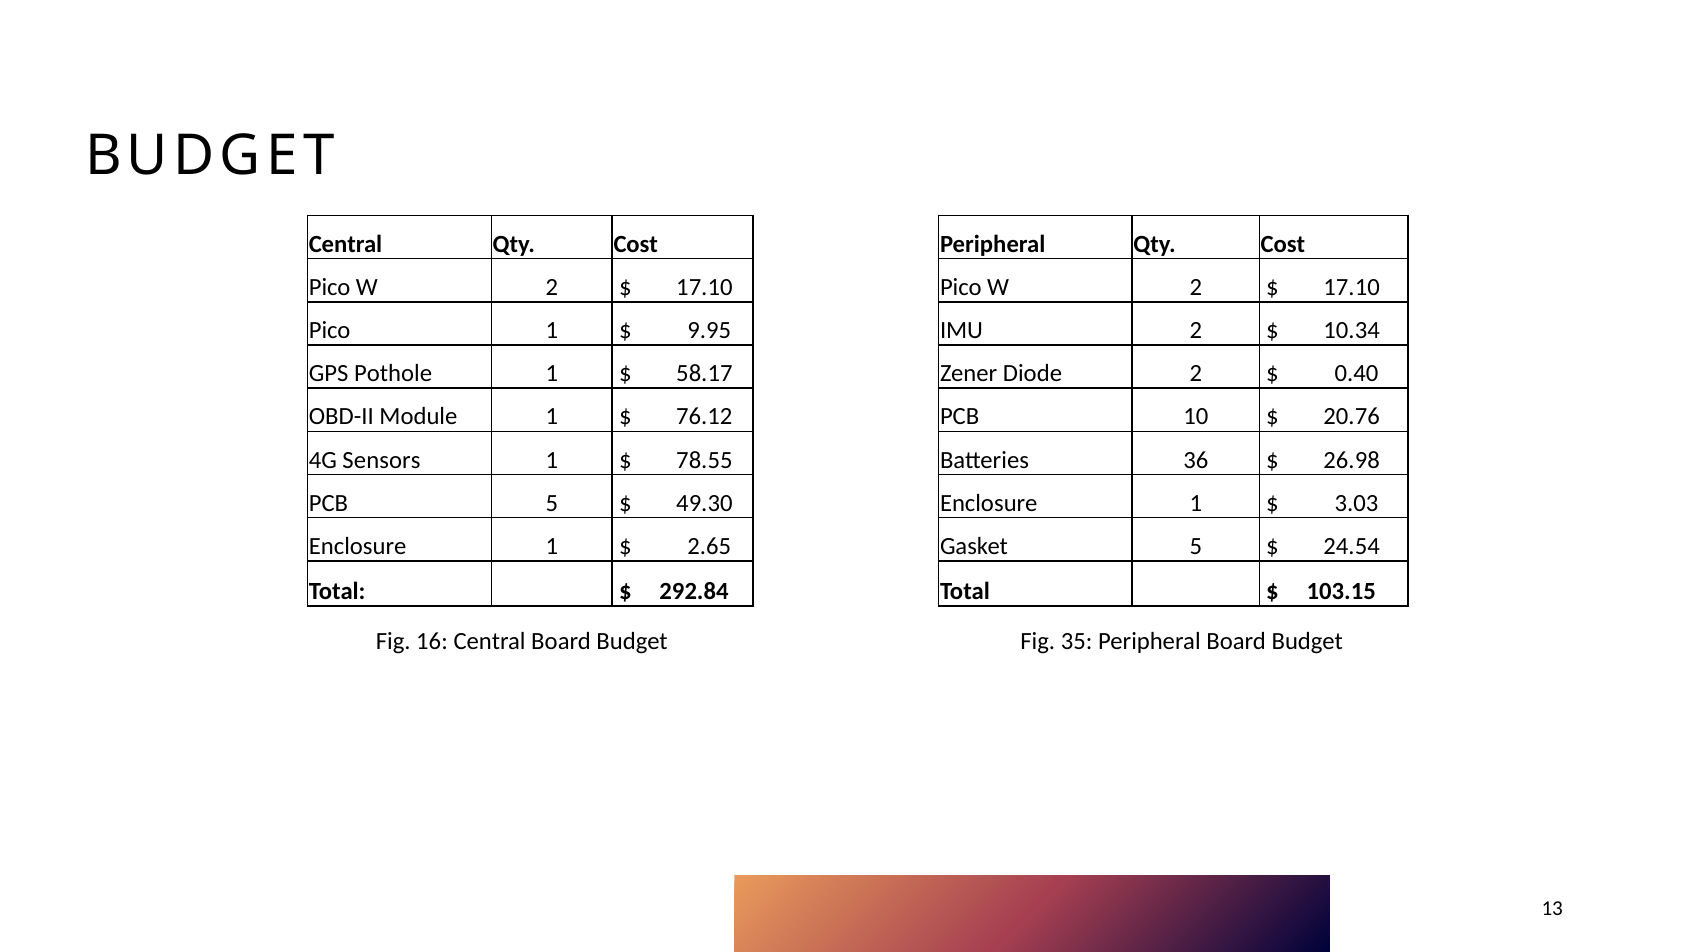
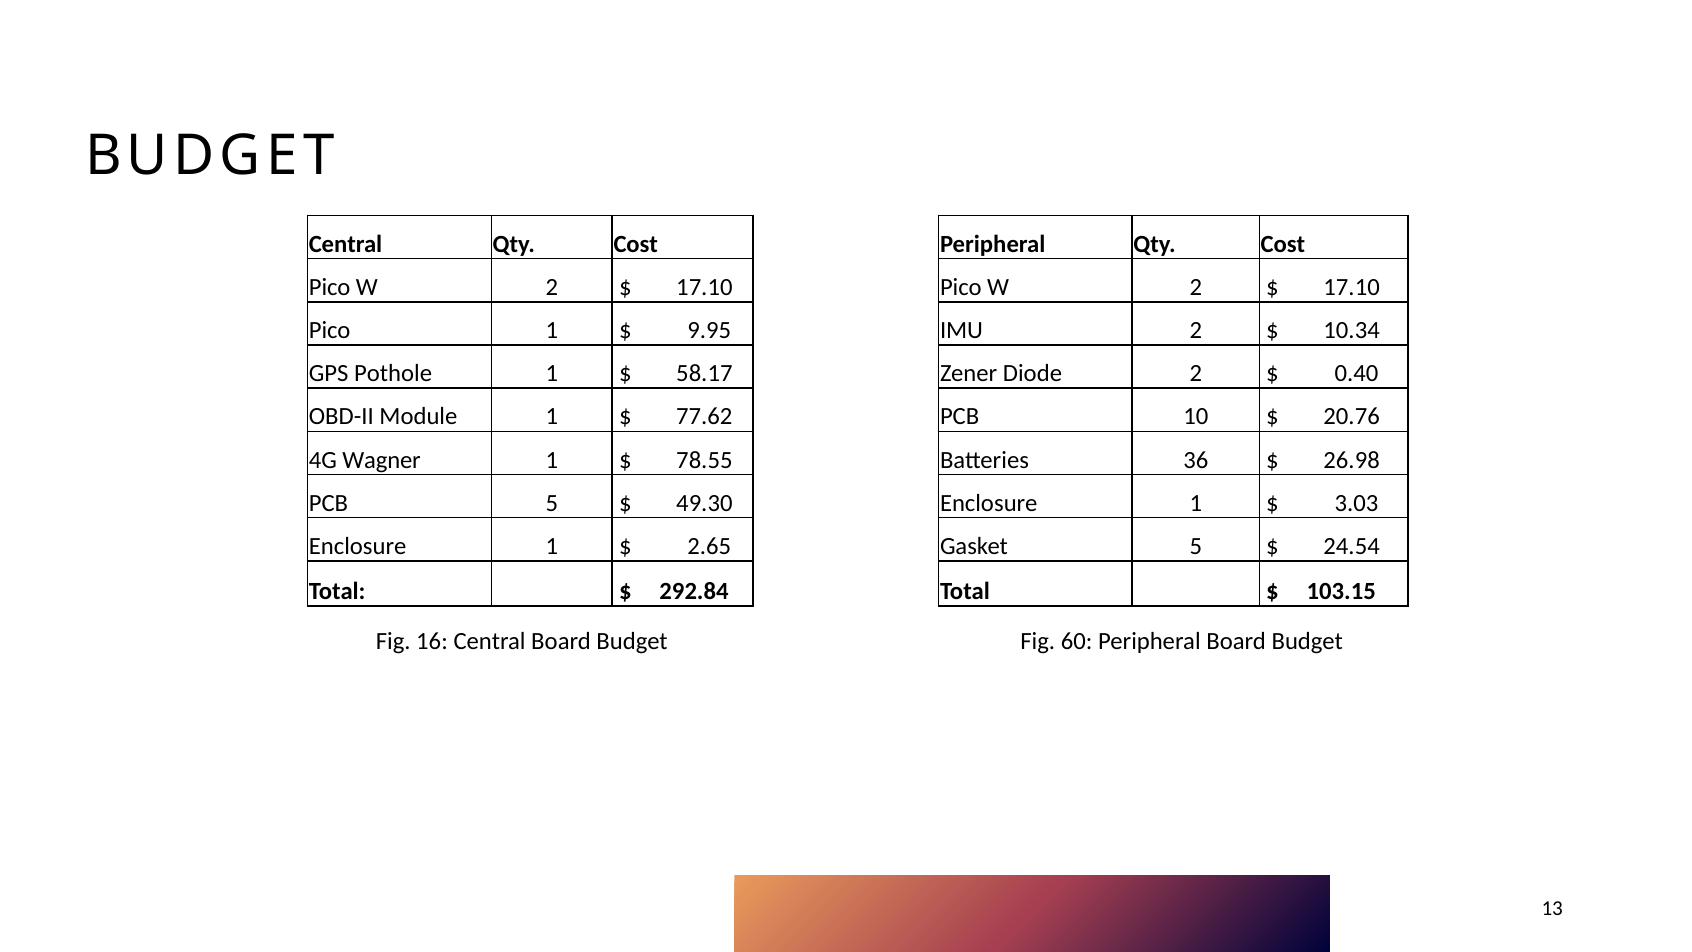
76.12: 76.12 -> 77.62 (704, 417)
Sensors: Sensors -> Wagner (382, 460)
35: 35 -> 60 (1077, 641)
